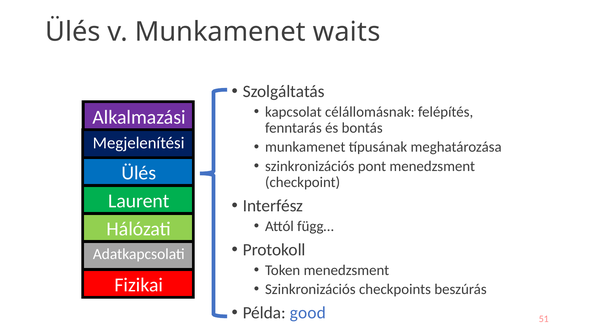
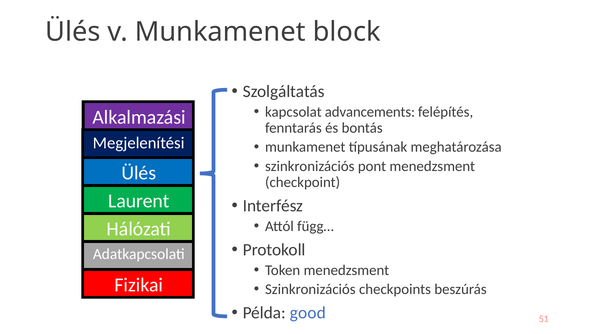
waits: waits -> block (347, 32)
célállomásnak: célállomásnak -> advancements (370, 112)
